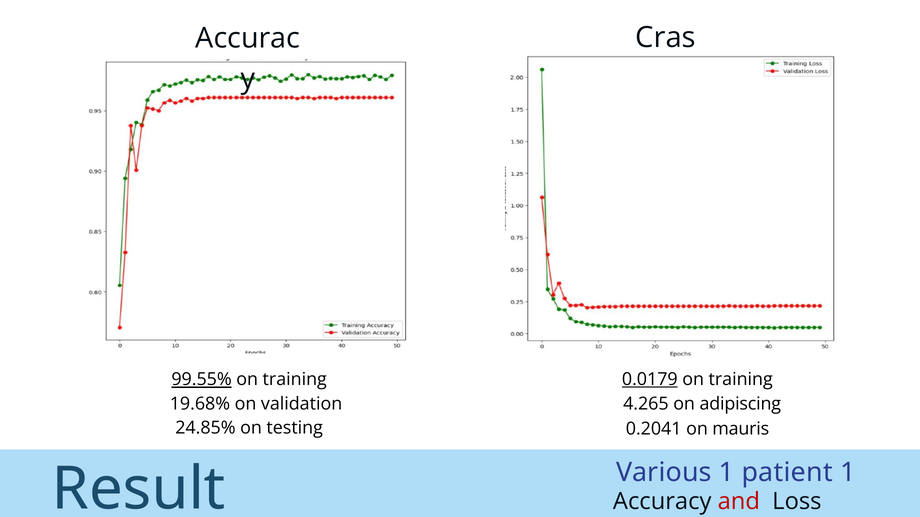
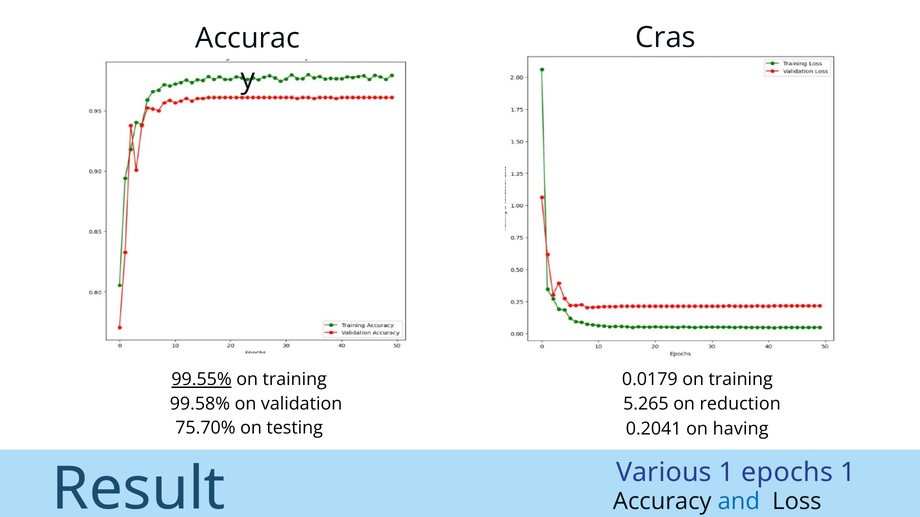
0.0179 underline: present -> none (650, 380)
19.68%: 19.68% -> 99.58% (200, 404)
4.265: 4.265 -> 5.265 (646, 404)
adipiscing: adipiscing -> reduction (740, 404)
24.85%: 24.85% -> 75.70% (205, 428)
mauris: mauris -> having (741, 429)
patient: patient -> epochs (787, 473)
and colour: red -> blue (739, 502)
